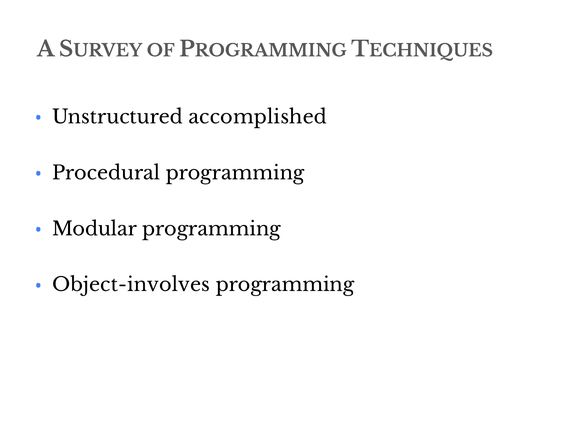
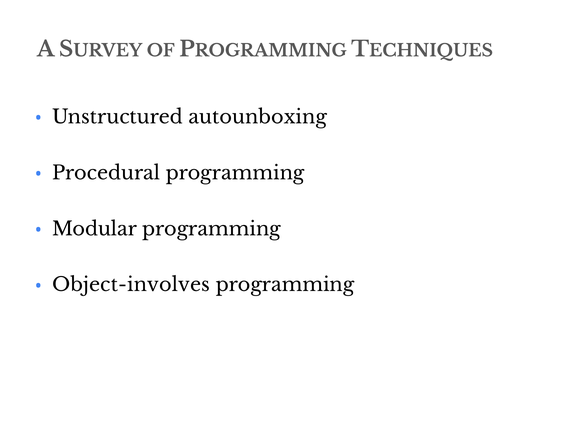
accomplished: accomplished -> autounboxing (258, 117)
